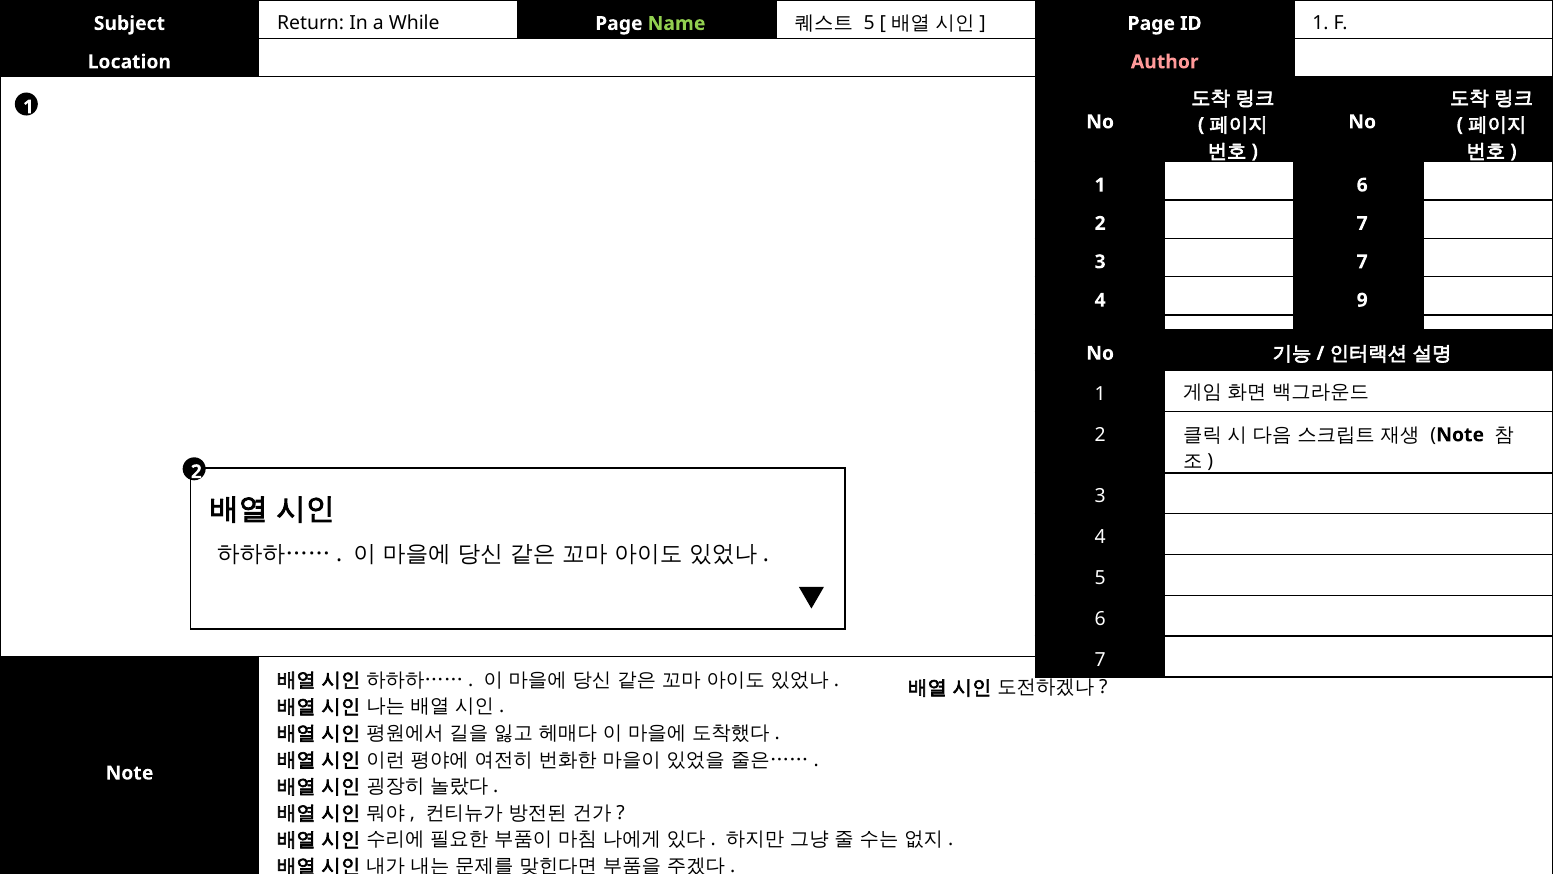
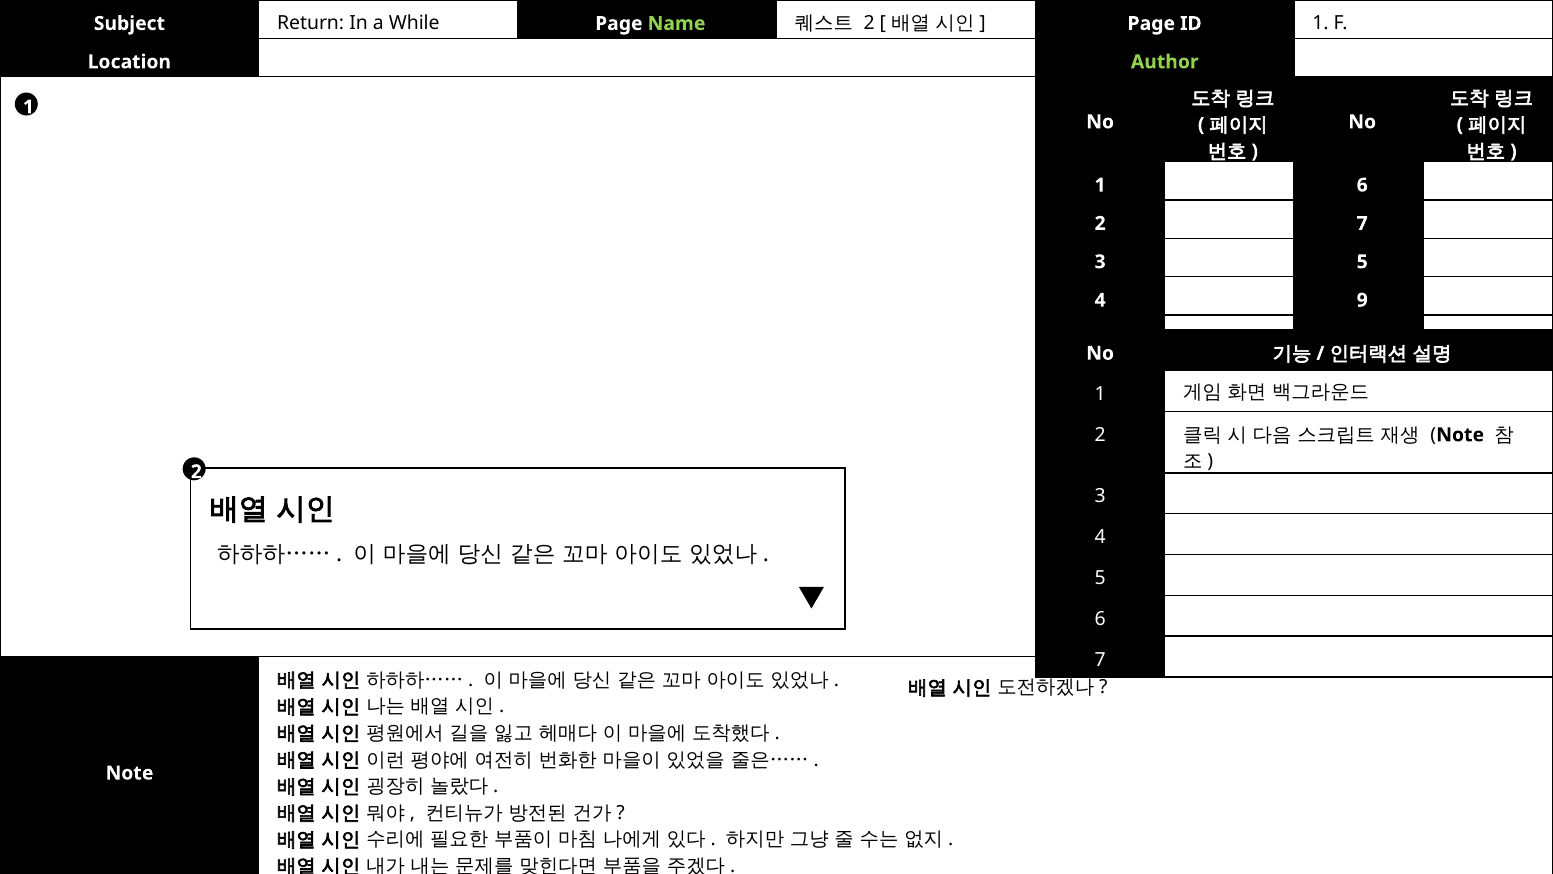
5: 5 -> 2 (869, 24)
Author colour: pink -> light green (1165, 62)
3 7: 7 -> 5 (1362, 262)
